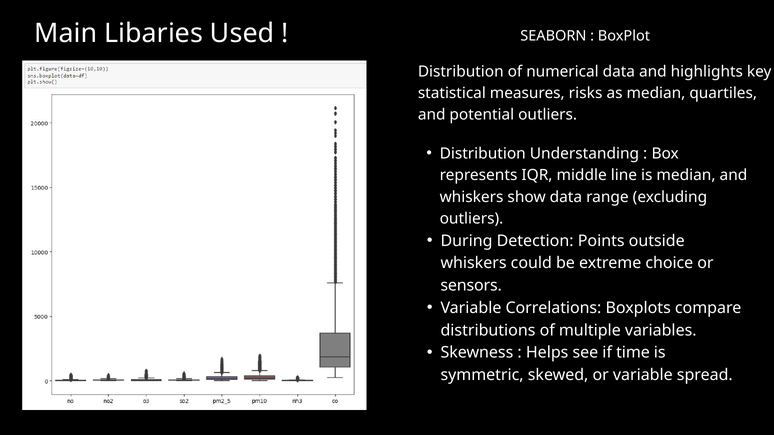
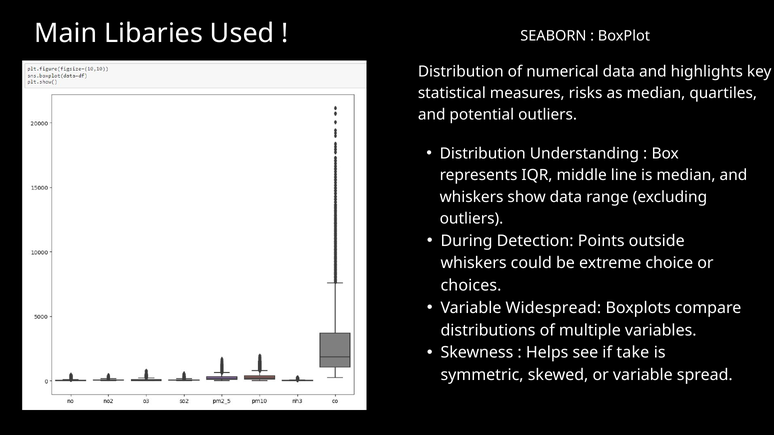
sensors: sensors -> choices (471, 286)
Correlations: Correlations -> Widespread (553, 308)
time: time -> take (633, 353)
